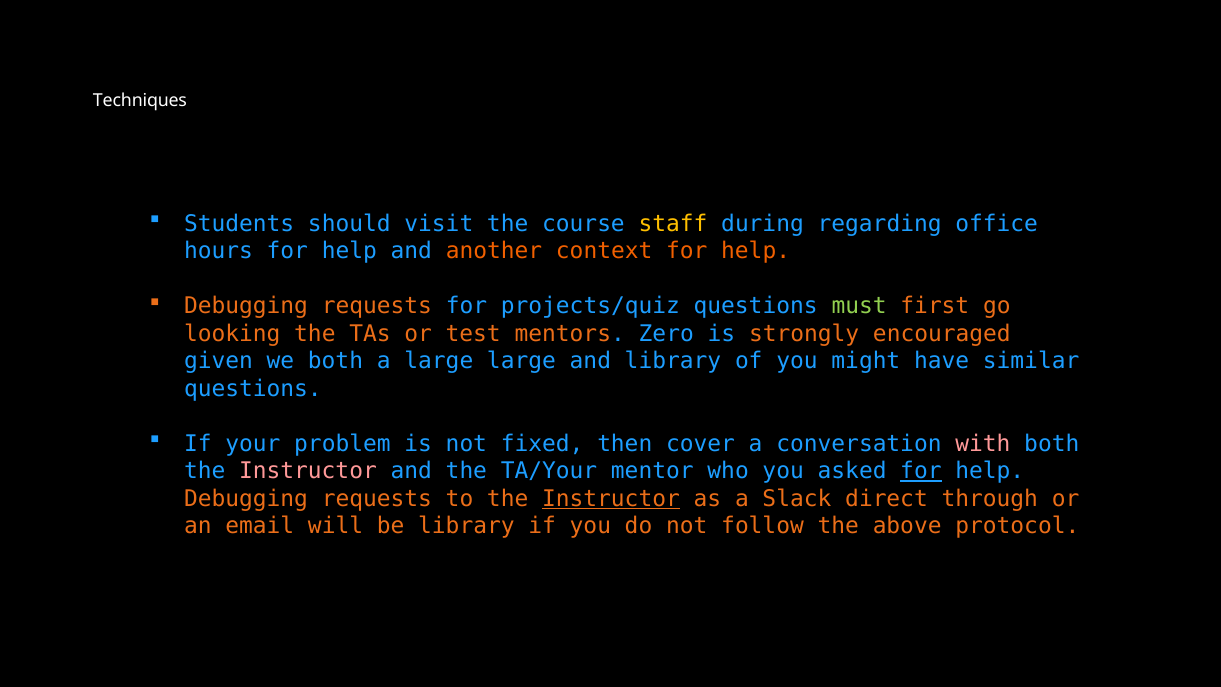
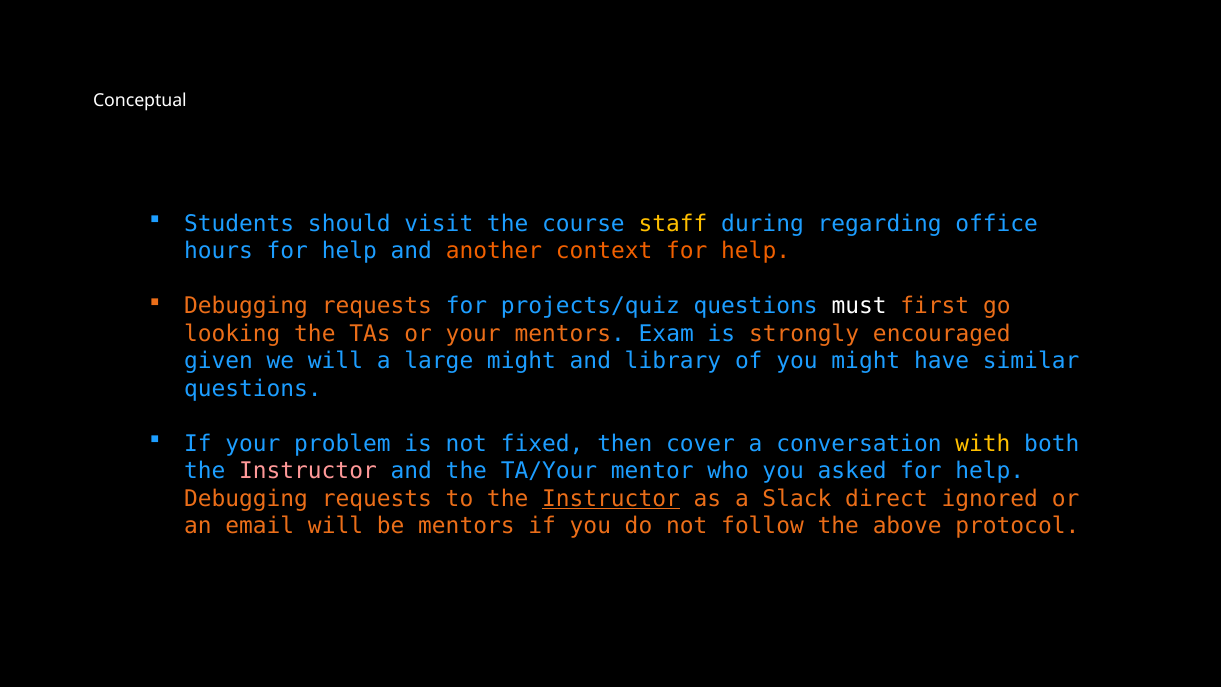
Techniques: Techniques -> Conceptual (140, 101)
must colour: light green -> white (859, 306)
or test: test -> your (473, 334)
Zero: Zero -> Exam (666, 334)
we both: both -> will (335, 361)
large large: large -> might (521, 361)
with colour: pink -> yellow (983, 444)
for underline: present -> none (921, 471)
through: through -> ignored (990, 499)
be library: library -> mentors (466, 526)
